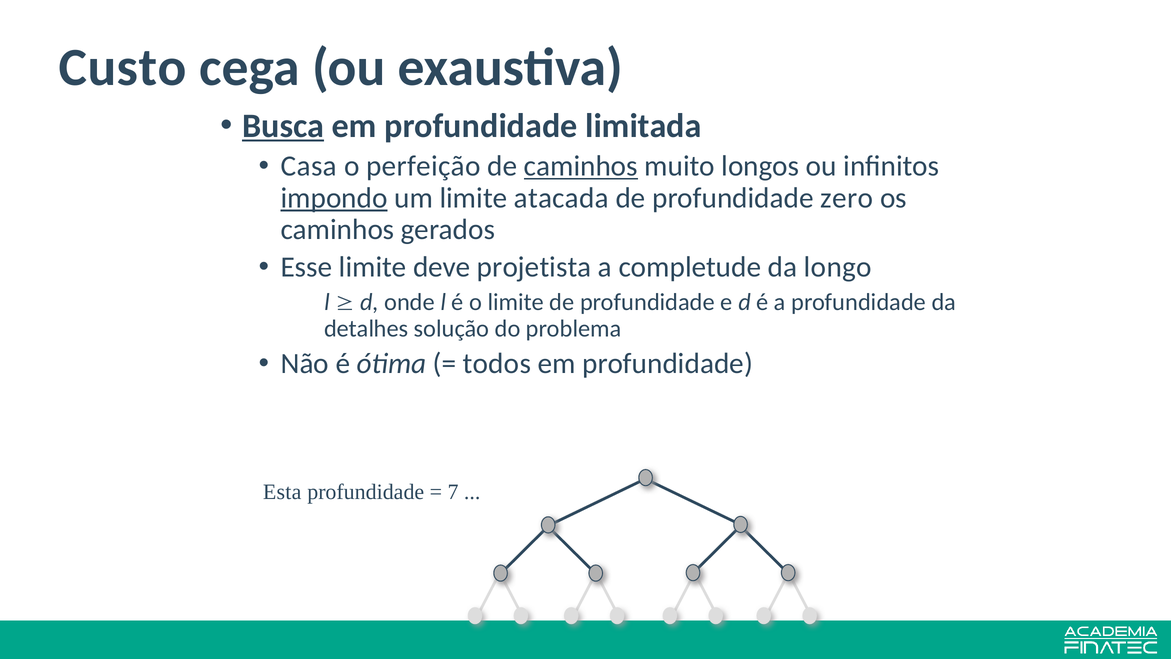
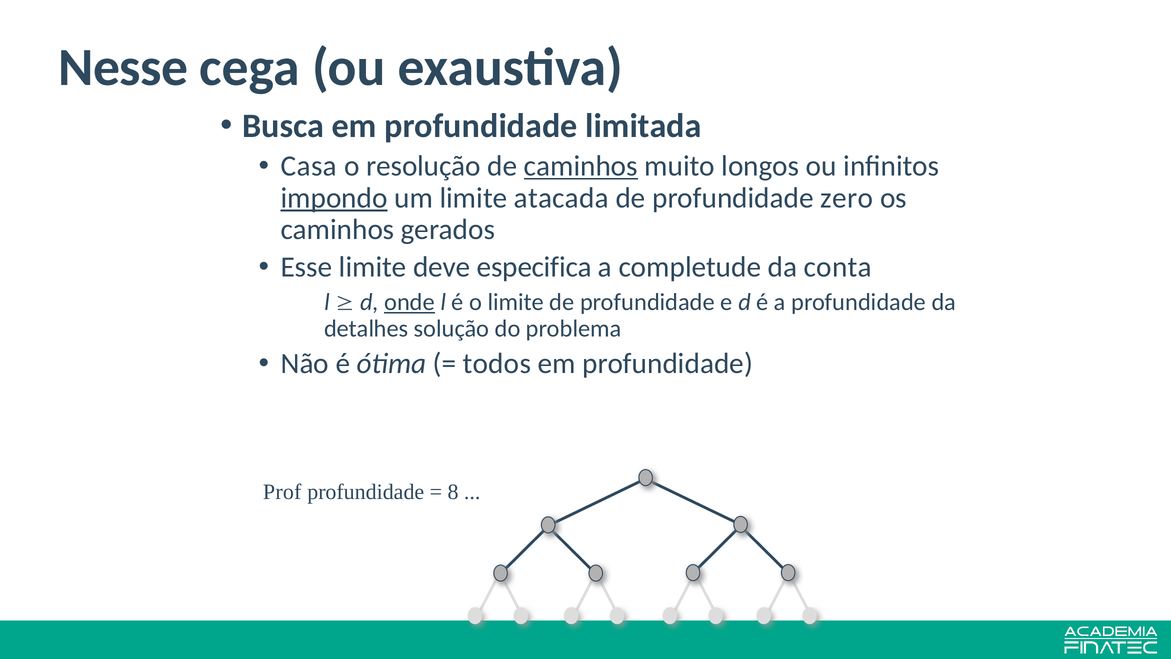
Custo: Custo -> Nesse (123, 67)
Busca underline: present -> none (283, 126)
perfeição: perfeição -> resolução (424, 166)
projetista: projetista -> especifica (534, 267)
longo: longo -> conta (838, 267)
onde underline: none -> present (410, 302)
Esta: Esta -> Prof (282, 492)
7: 7 -> 8 (453, 492)
